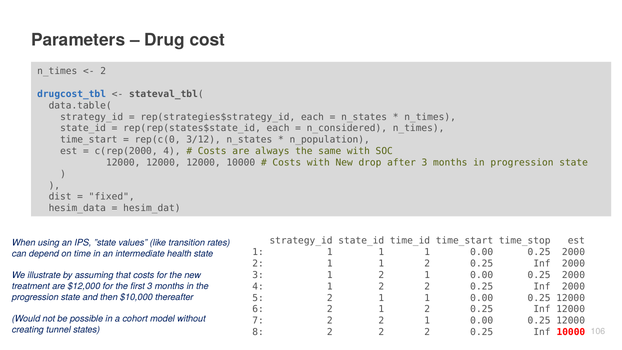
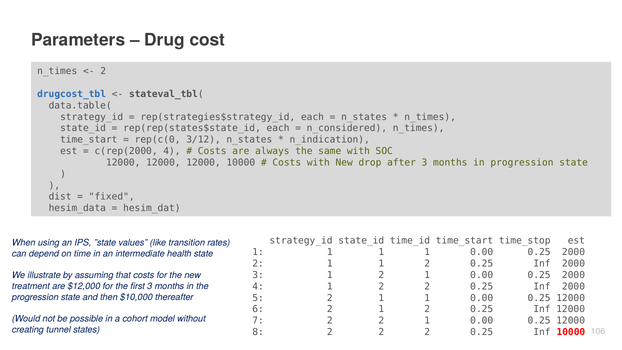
n_population: n_population -> n_indication (330, 140)
